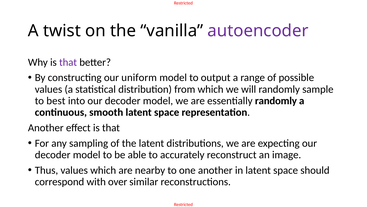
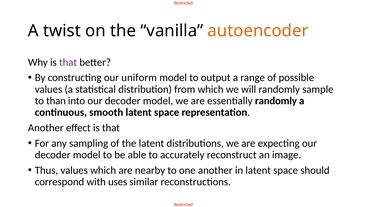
autoencoder colour: purple -> orange (258, 31)
best: best -> than (56, 101)
over: over -> uses (118, 181)
